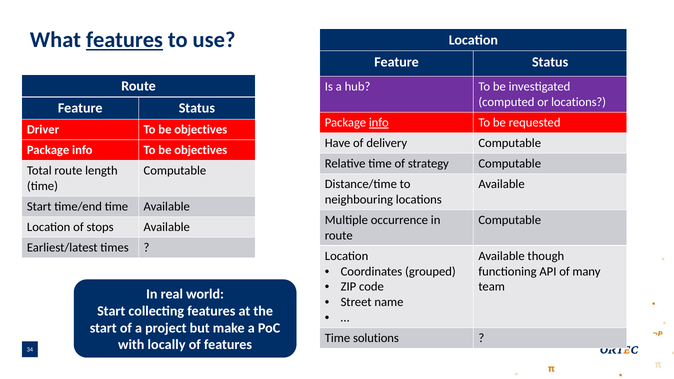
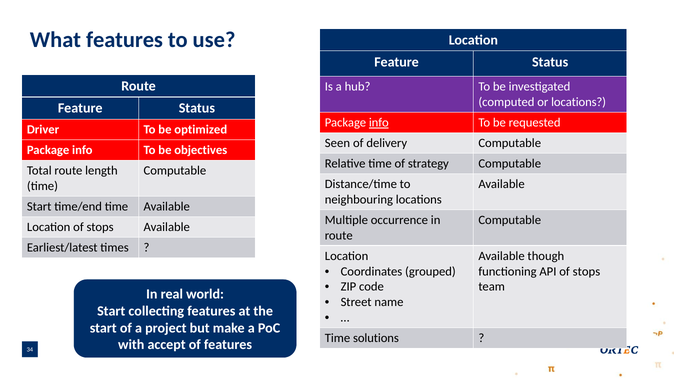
features underline: present -> none (124, 40)
Driver To be objectives: objectives -> optimized (201, 130)
Have: Have -> Seen (337, 143)
API of many: many -> stops (586, 271)
locally: locally -> accept (167, 345)
